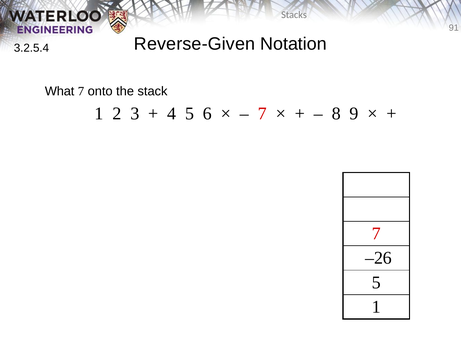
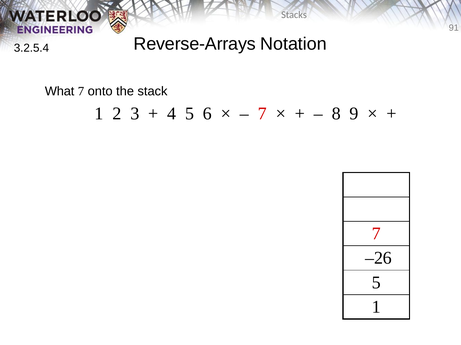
Reverse-Given: Reverse-Given -> Reverse-Arrays (195, 44)
